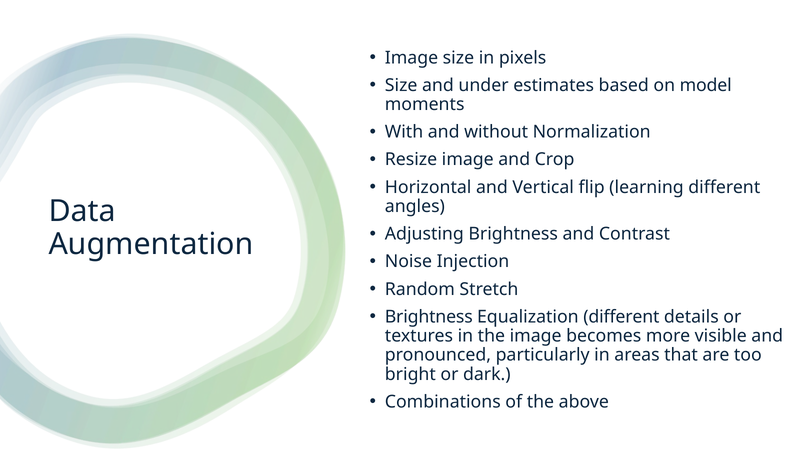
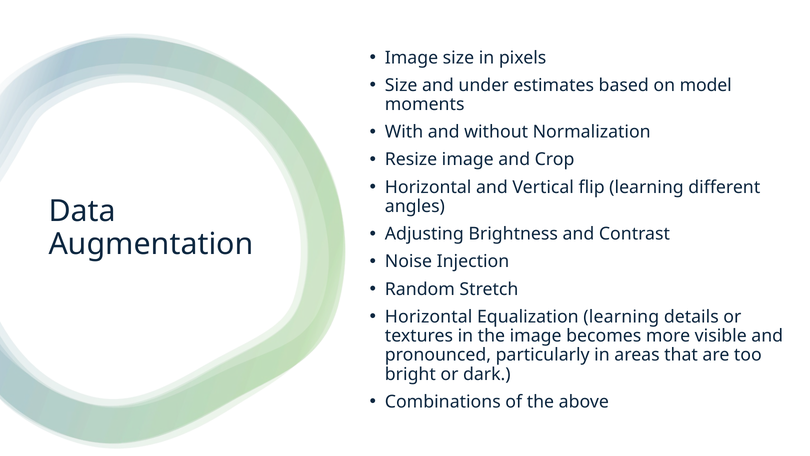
Brightness: Brightness -> Horizontal (429, 317)
Equalization different: different -> learning (621, 317)
